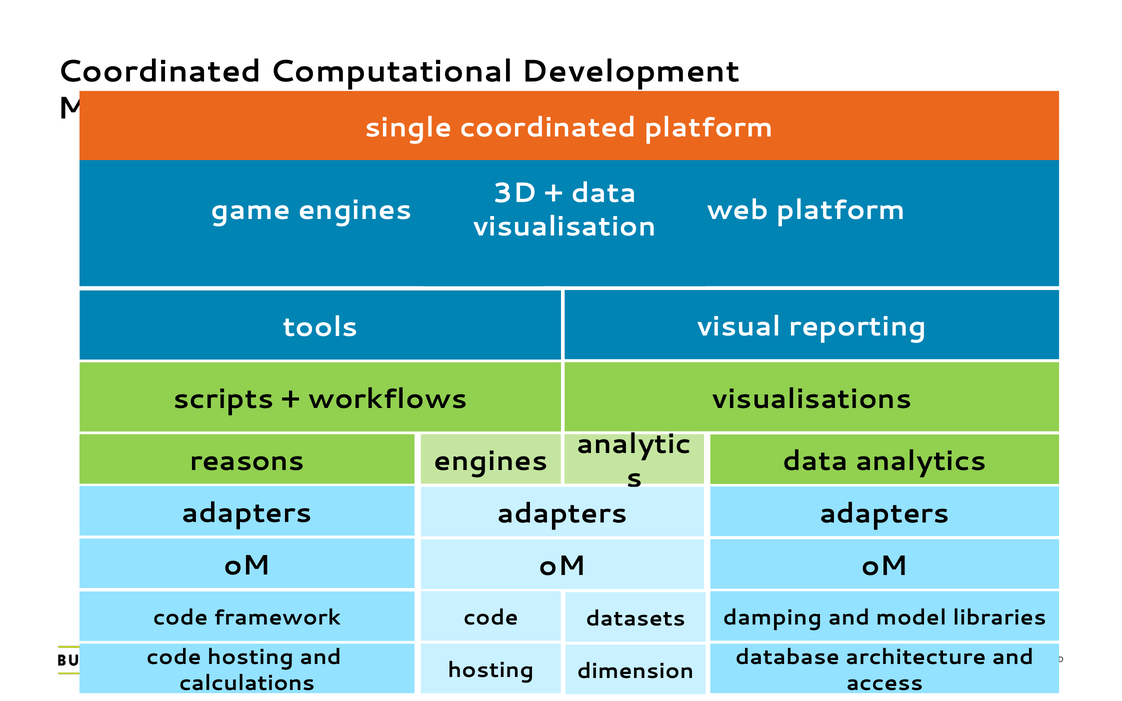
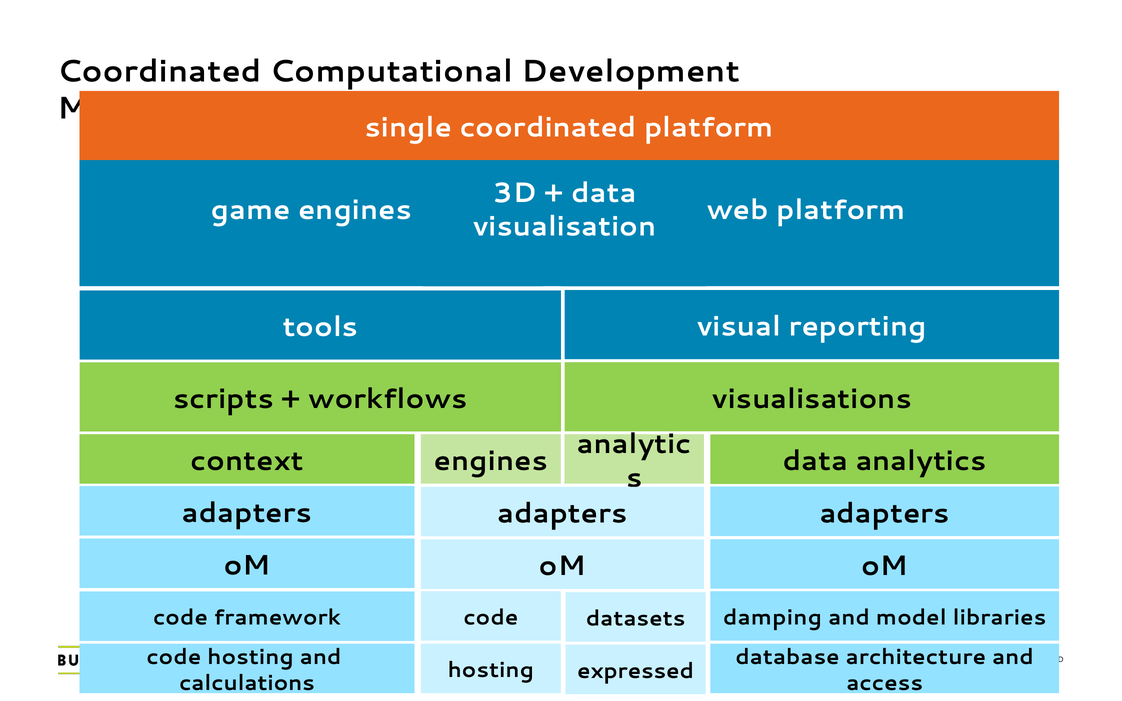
reasons: reasons -> context (247, 461)
dimension: dimension -> expressed (635, 671)
